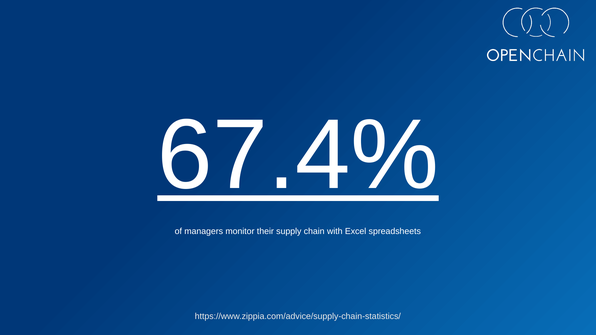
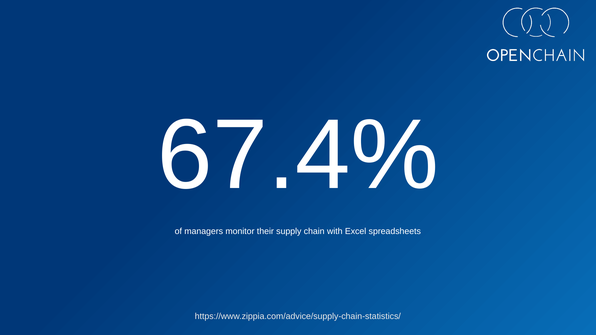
67.4% underline: present -> none (298, 156)
